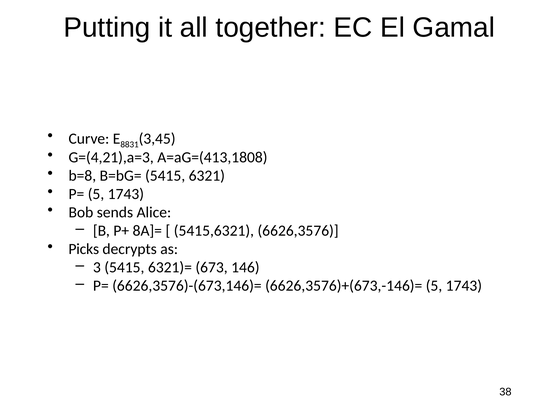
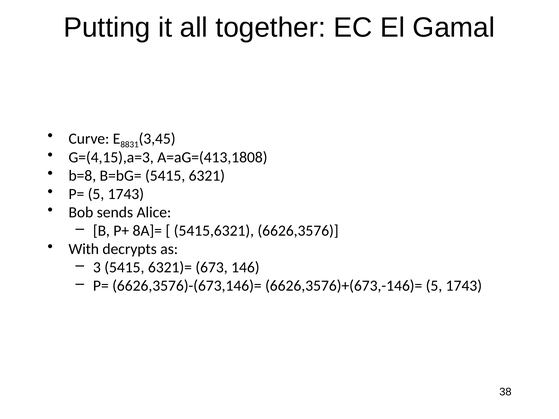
G=(4,21),a=3: G=(4,21),a=3 -> G=(4,15),a=3 (111, 158)
Picks: Picks -> With (84, 249)
